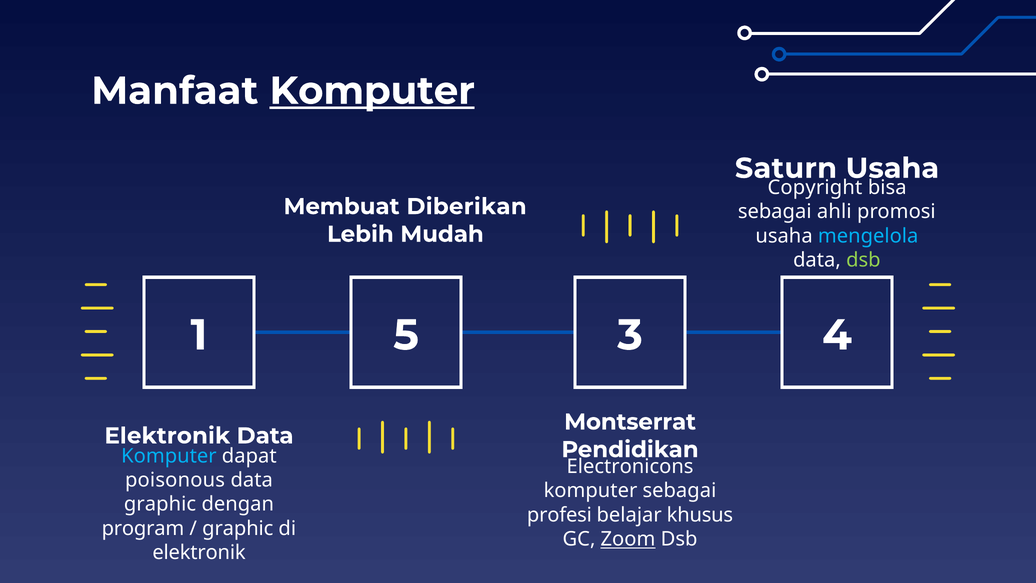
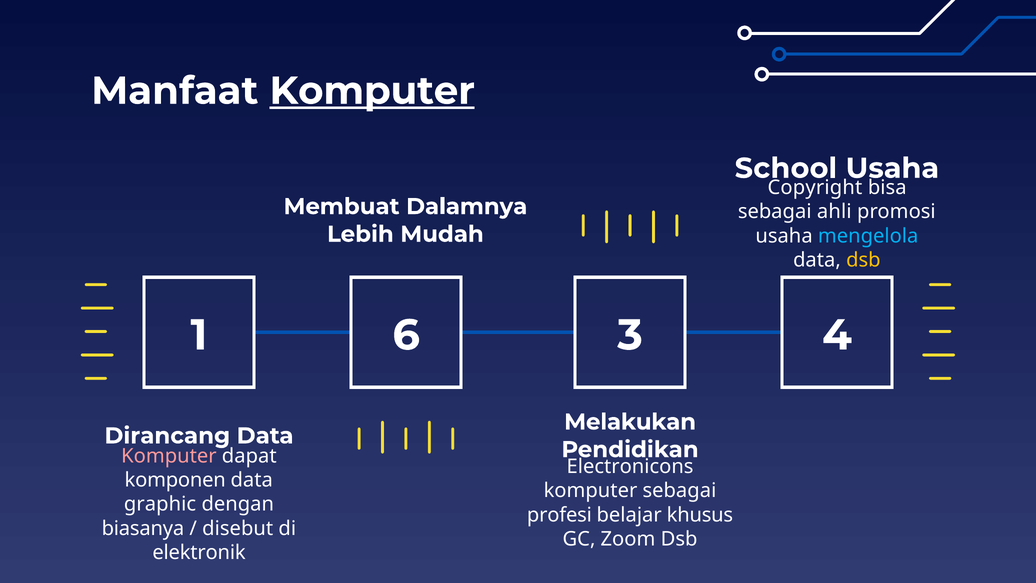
Saturn: Saturn -> School (786, 168)
Diberikan: Diberikan -> Dalamnya (467, 206)
dsb colour: light green -> yellow (863, 260)
5: 5 -> 6 (406, 335)
Montserrat: Montserrat -> Melakukan (630, 422)
Elektronik: Elektronik -> Dirancang (167, 436)
Komputer colour: light blue -> pink (169, 456)
poisonous: poisonous -> komponen (175, 480)
program: program -> biasanya (143, 528)
graphic: graphic -> disebut (238, 528)
Zoom underline: present -> none (628, 539)
